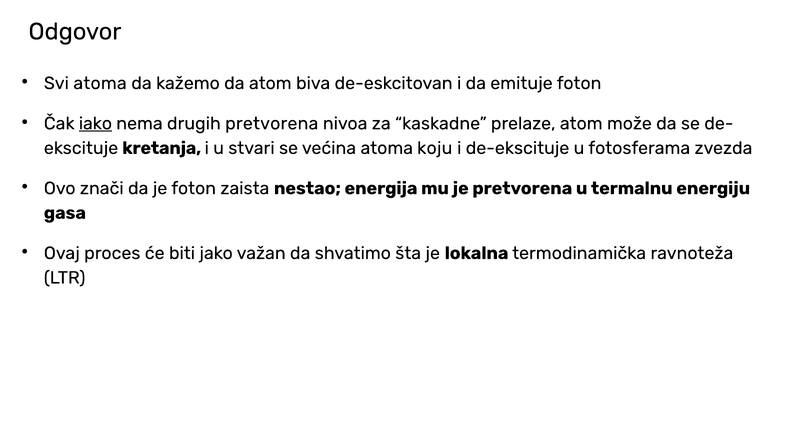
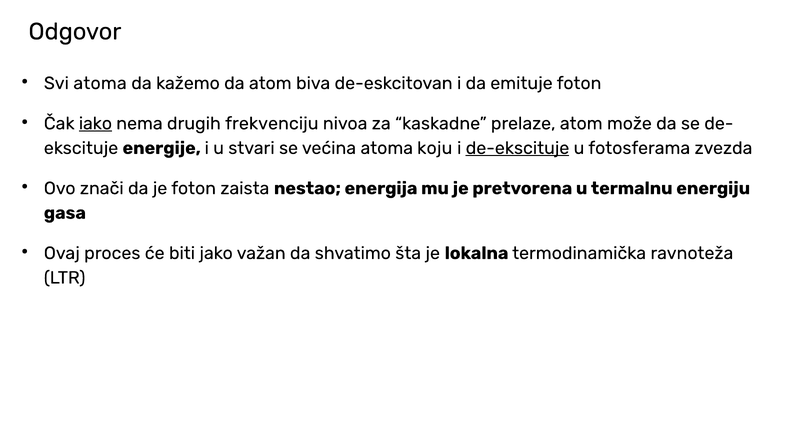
drugih pretvorena: pretvorena -> frekvenciju (272, 123)
kretanja: kretanja -> energije (162, 148)
de-ekscituje underline: none -> present (517, 148)
